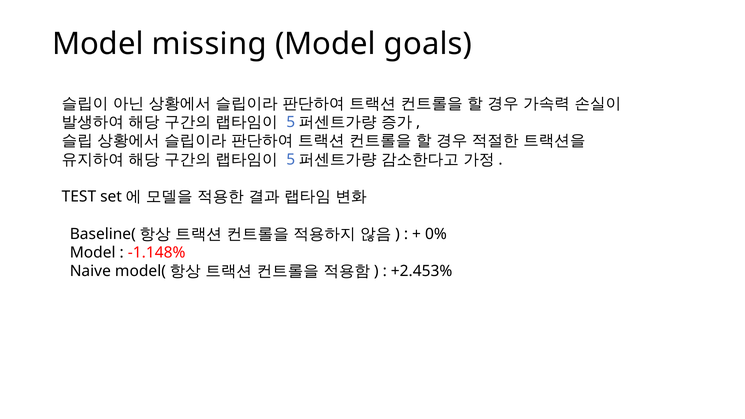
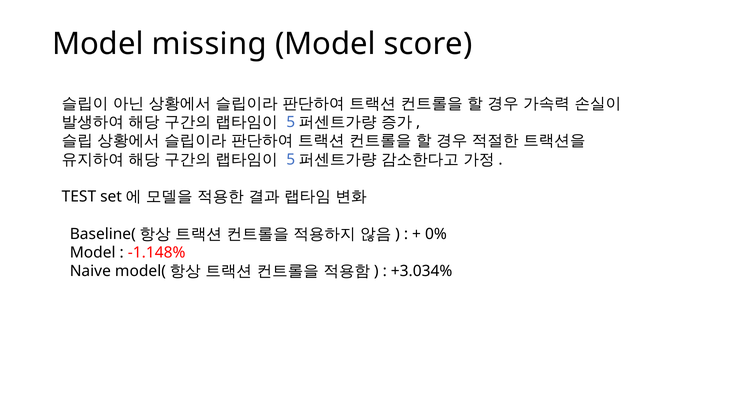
goals: goals -> score (428, 44)
+2.453%: +2.453% -> +3.034% (422, 271)
